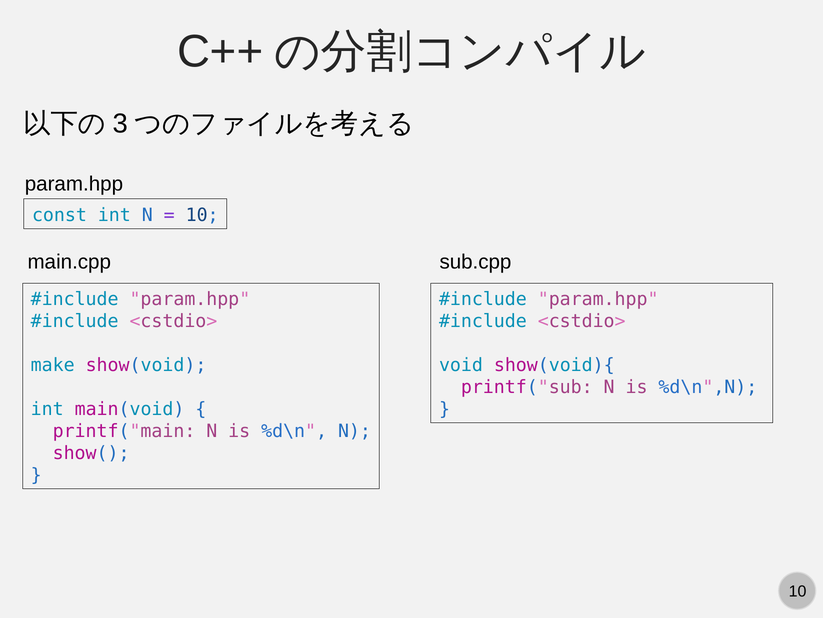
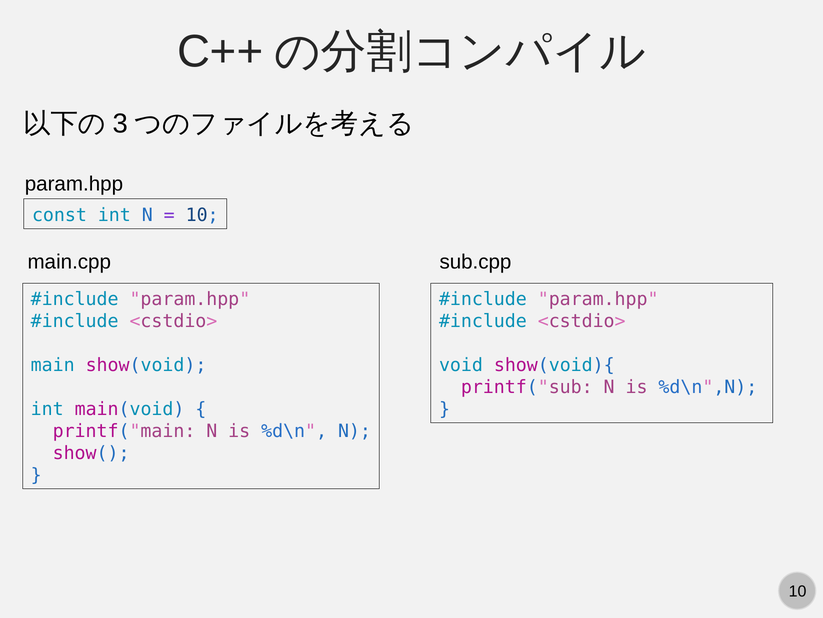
make: make -> main (53, 365)
